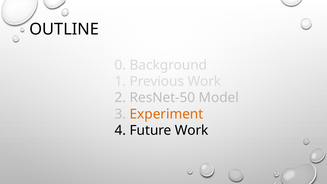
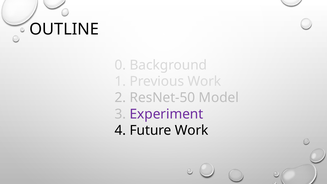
Experiment colour: orange -> purple (166, 114)
